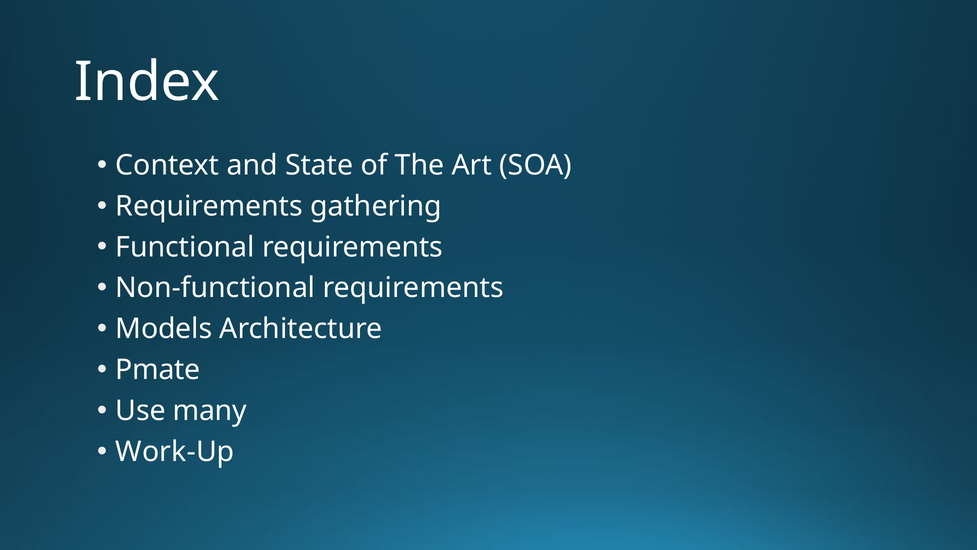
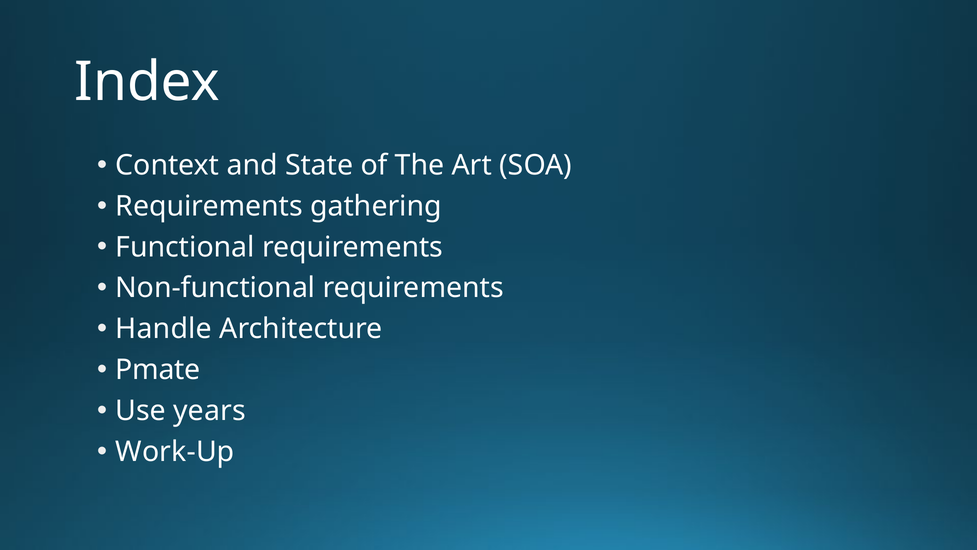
Models: Models -> Handle (164, 329)
many: many -> years (210, 411)
